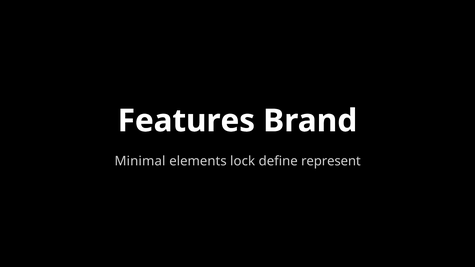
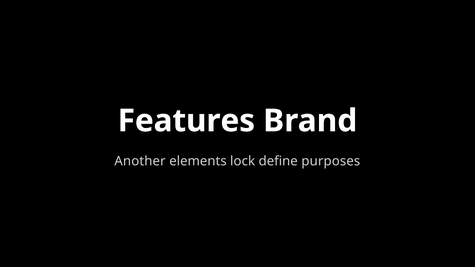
Minimal: Minimal -> Another (140, 161)
represent: represent -> purposes (331, 161)
